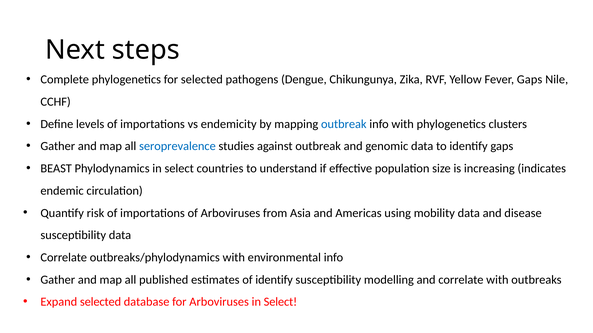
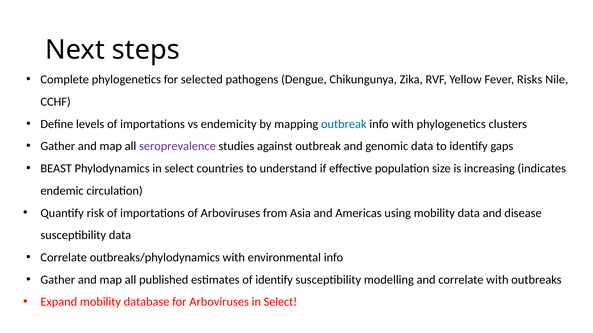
Fever Gaps: Gaps -> Risks (530, 80)
seroprevalence colour: blue -> purple (177, 146)
Expand selected: selected -> mobility (100, 302)
